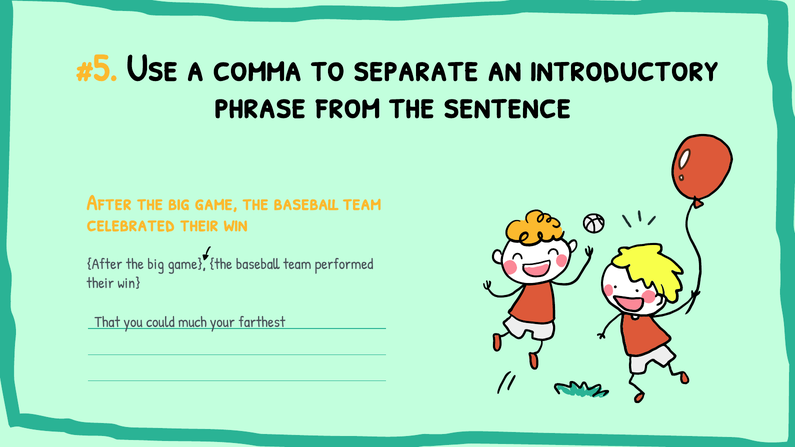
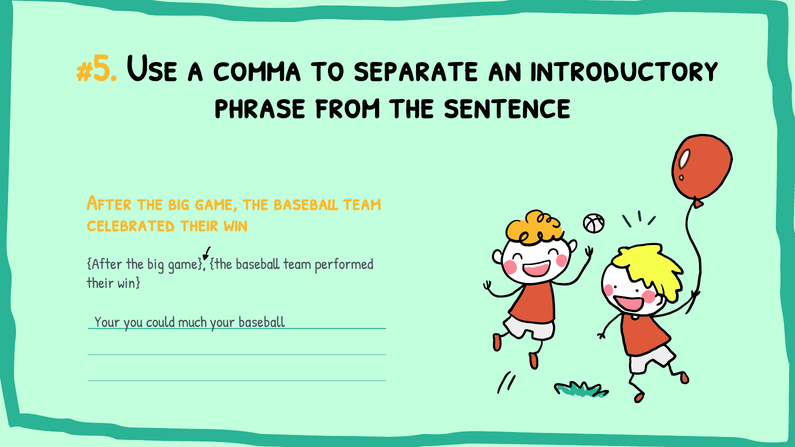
That: That -> Your (107, 322)
your farthest: farthest -> baseball (262, 322)
